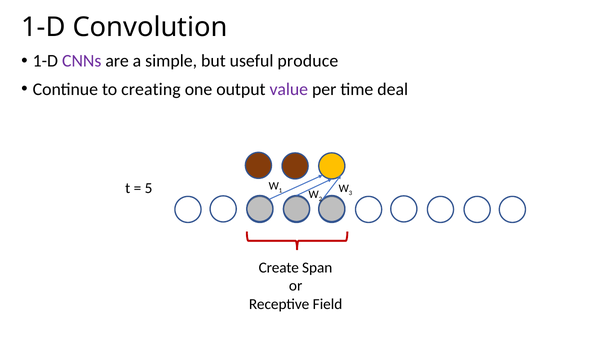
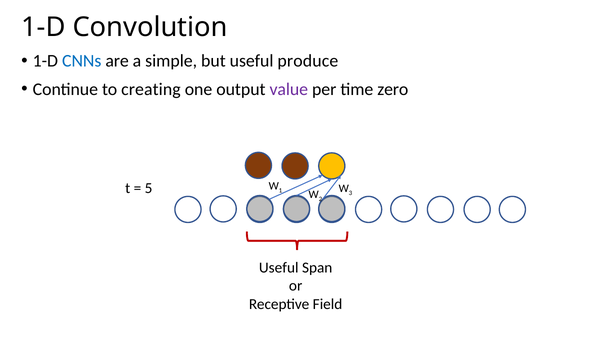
CNNs colour: purple -> blue (82, 61)
deal: deal -> zero (393, 89)
Create: Create -> Useful (279, 268)
